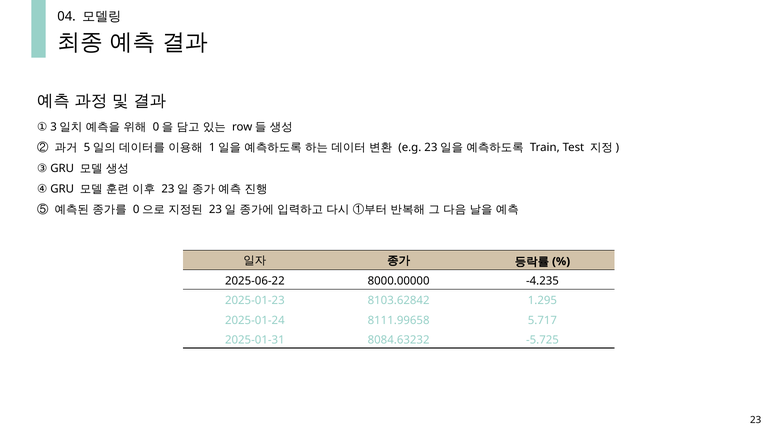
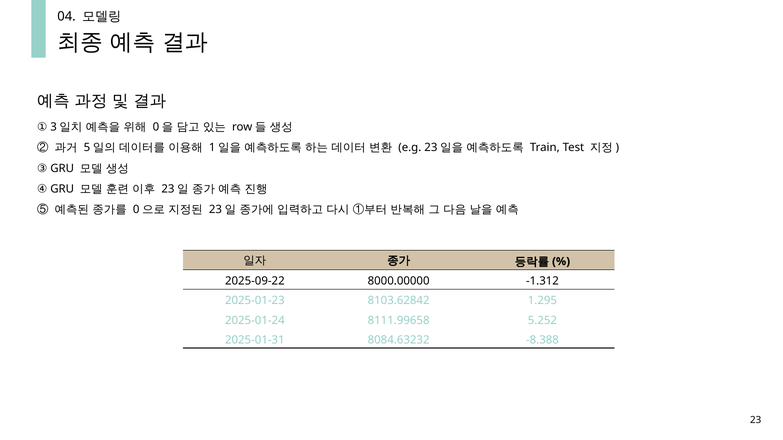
2025-06-22: 2025-06-22 -> 2025-09-22 (255, 281)
-4.235: -4.235 -> -1.312 (542, 281)
5.717: 5.717 -> 5.252 (542, 321)
-5.725: -5.725 -> -8.388 (542, 340)
